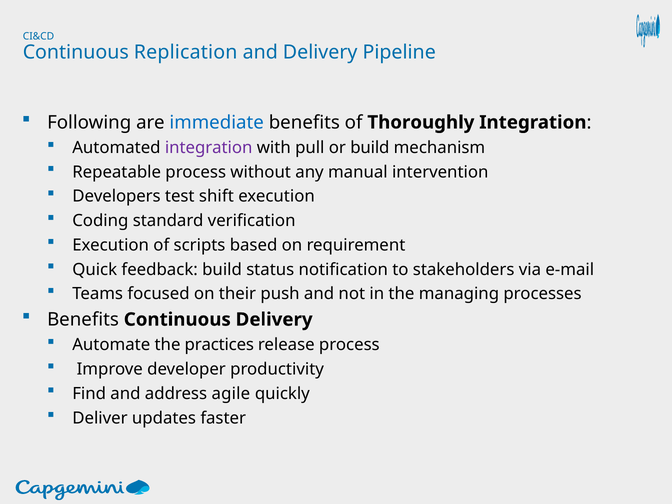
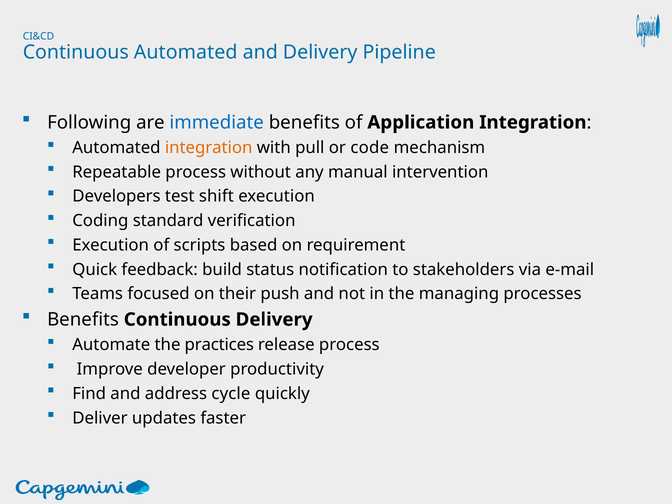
Continuous Replication: Replication -> Automated (186, 52)
Thoroughly: Thoroughly -> Application (421, 122)
integration colour: purple -> orange (209, 148)
or build: build -> code (370, 148)
agile: agile -> cycle (231, 394)
